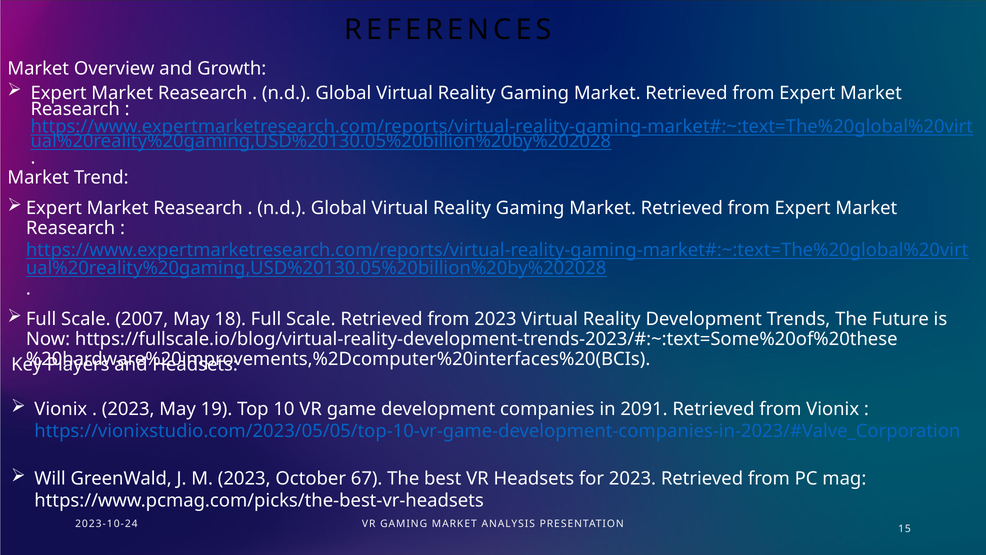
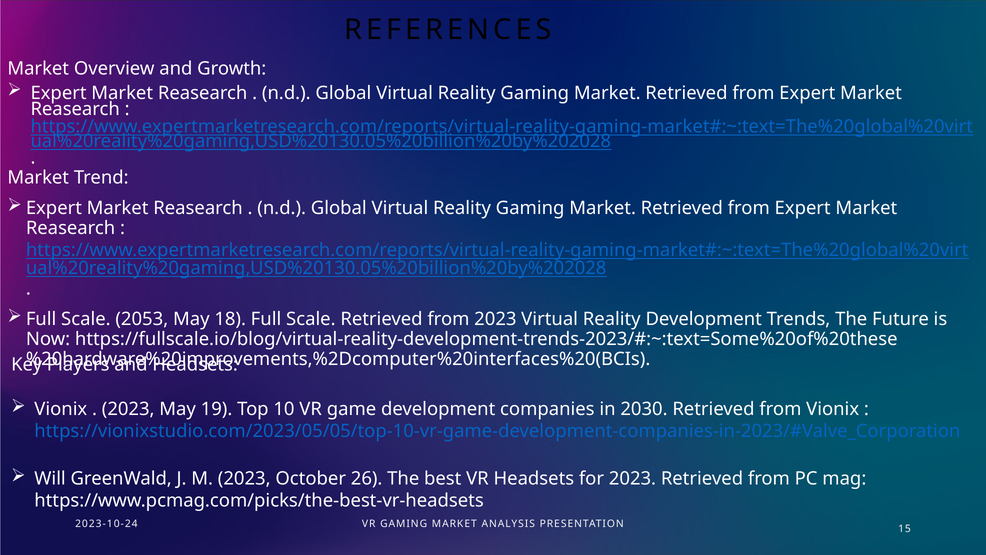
2007: 2007 -> 2053 (142, 319)
2091: 2091 -> 2030 (644, 409)
67: 67 -> 26 (367, 478)
